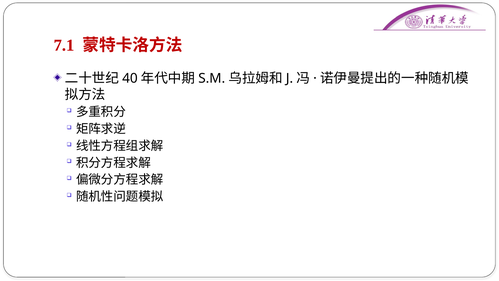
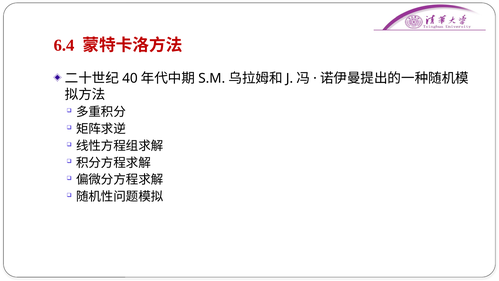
7.1: 7.1 -> 6.4 (64, 45)
